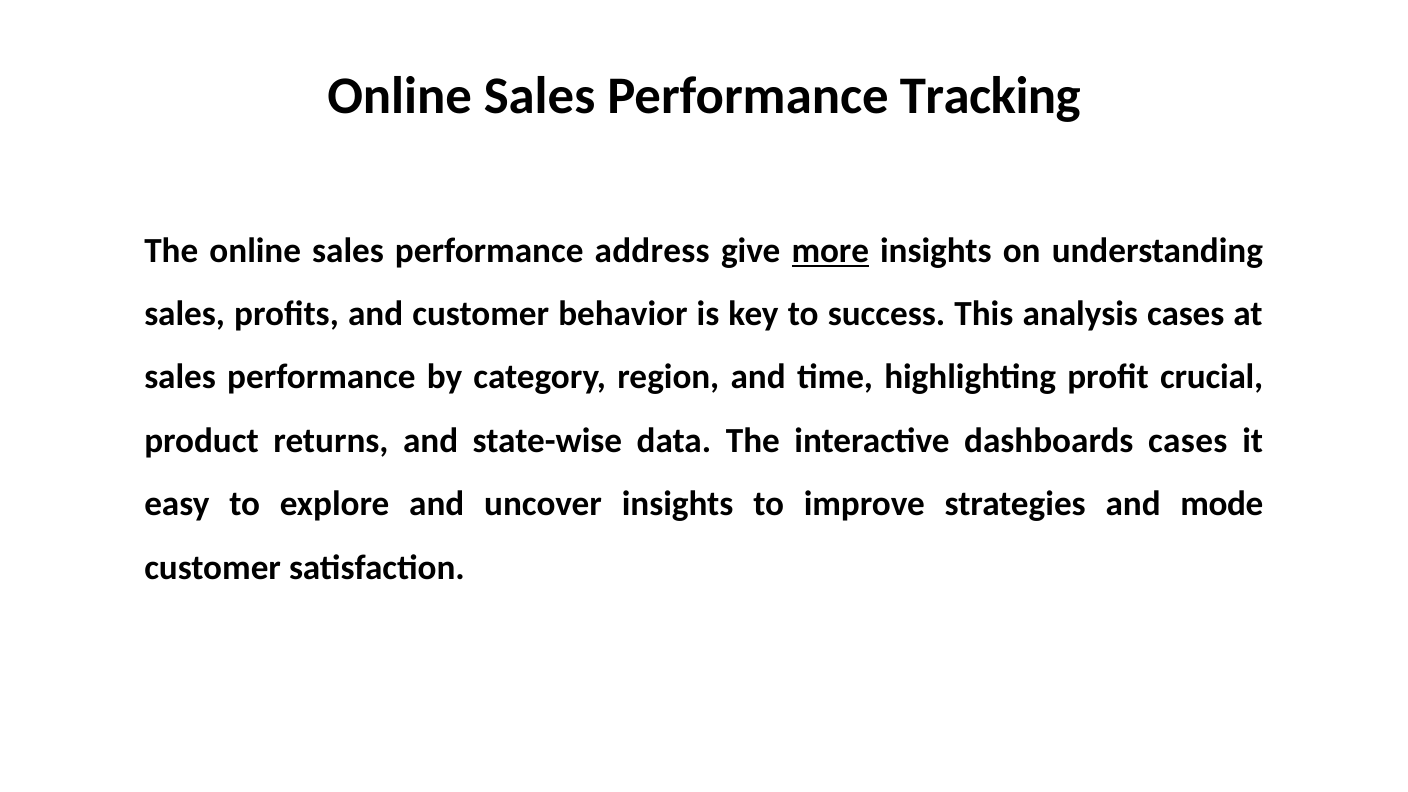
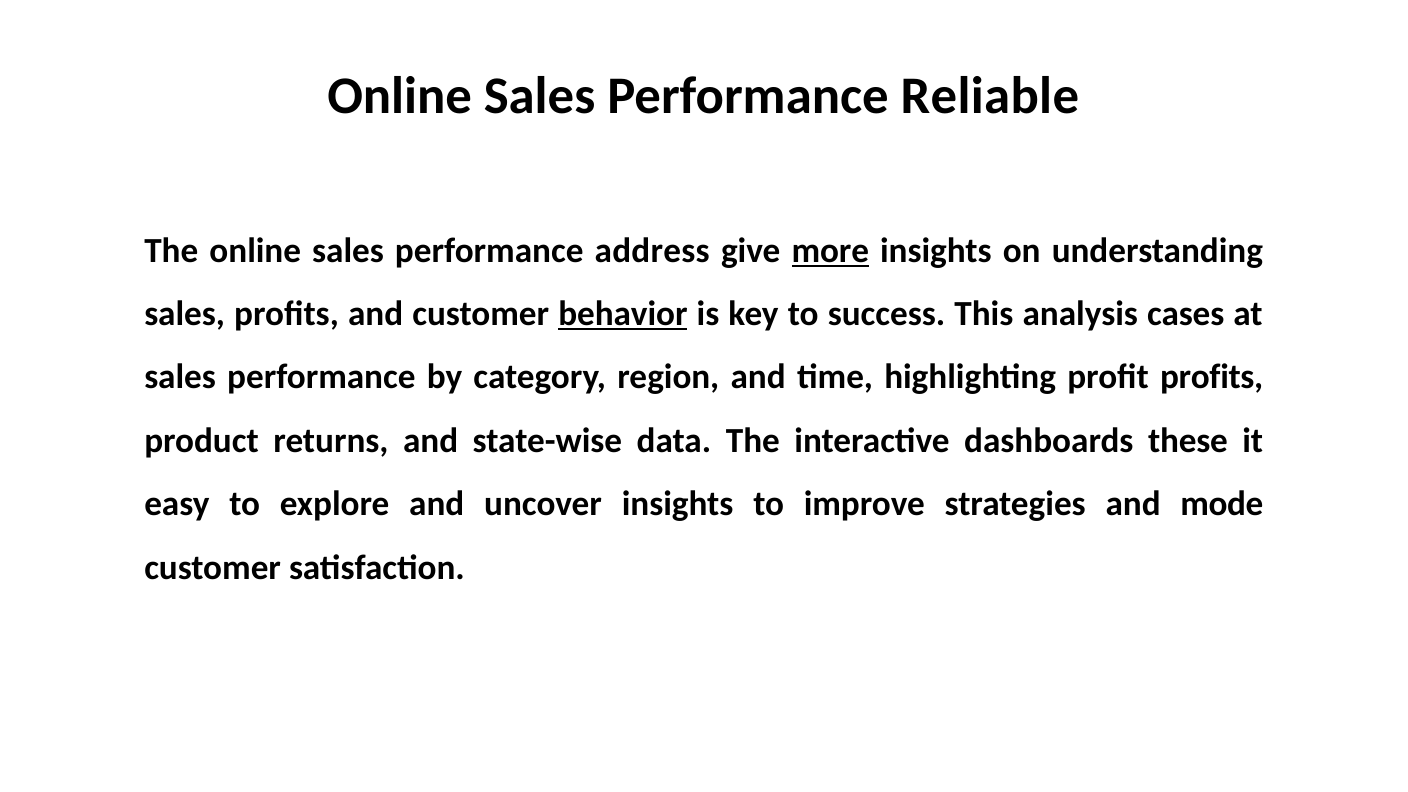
Tracking: Tracking -> Reliable (990, 96)
behavior underline: none -> present (623, 314)
profit crucial: crucial -> profits (1212, 377)
dashboards cases: cases -> these (1188, 441)
